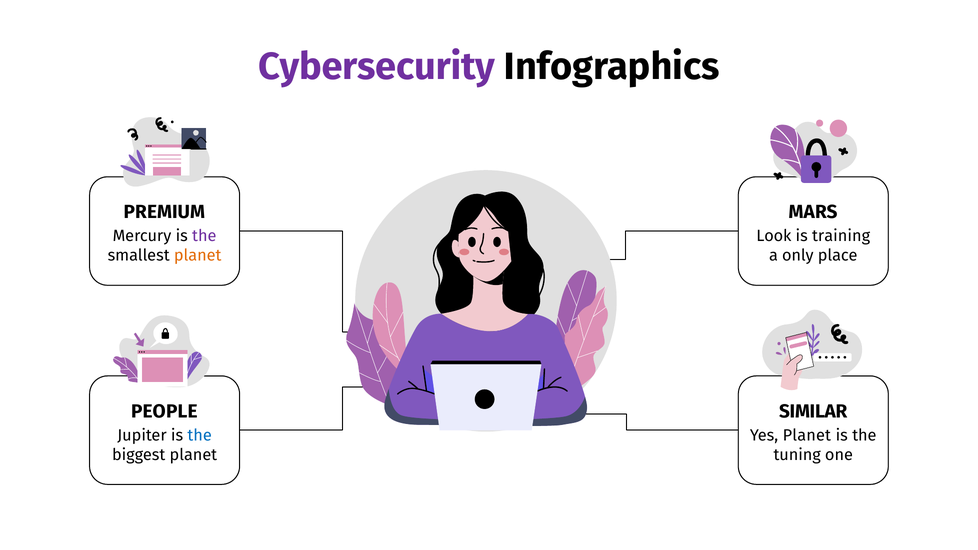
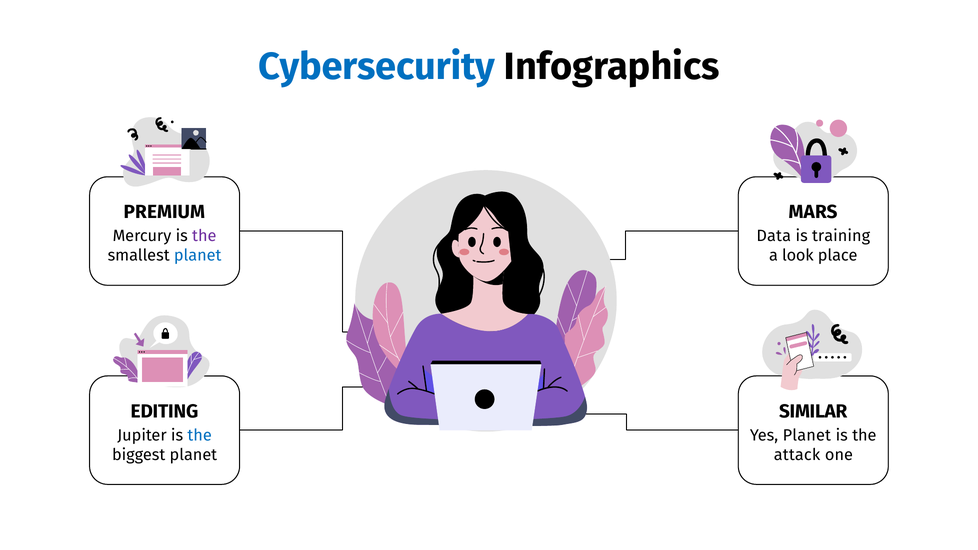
Cybersecurity colour: purple -> blue (377, 67)
Look: Look -> Data (774, 236)
planet colour: orange -> blue (198, 256)
only: only -> look (798, 256)
PEOPLE: PEOPLE -> EDITING (165, 412)
tuning: tuning -> attack (797, 455)
